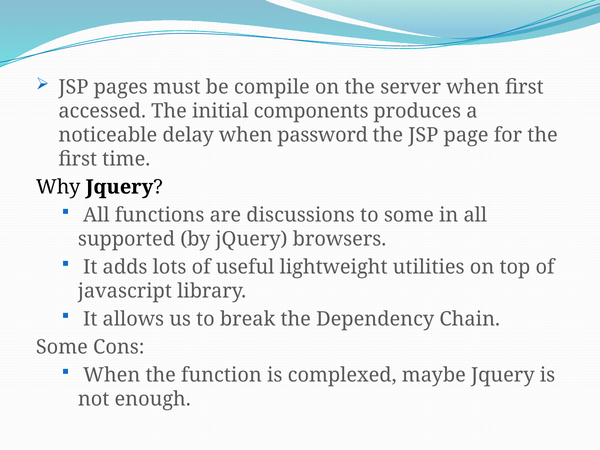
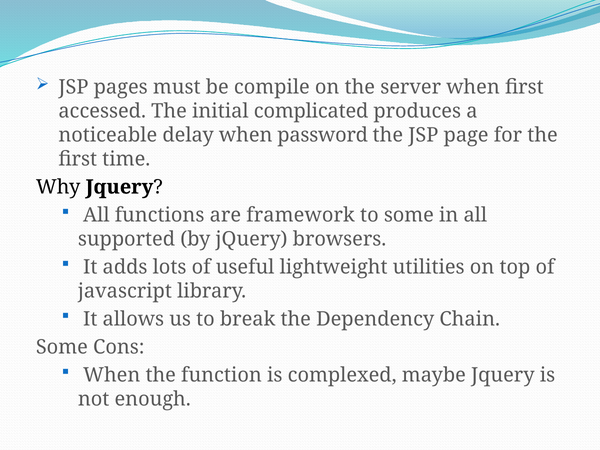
components: components -> complicated (311, 111)
discussions: discussions -> framework (301, 215)
